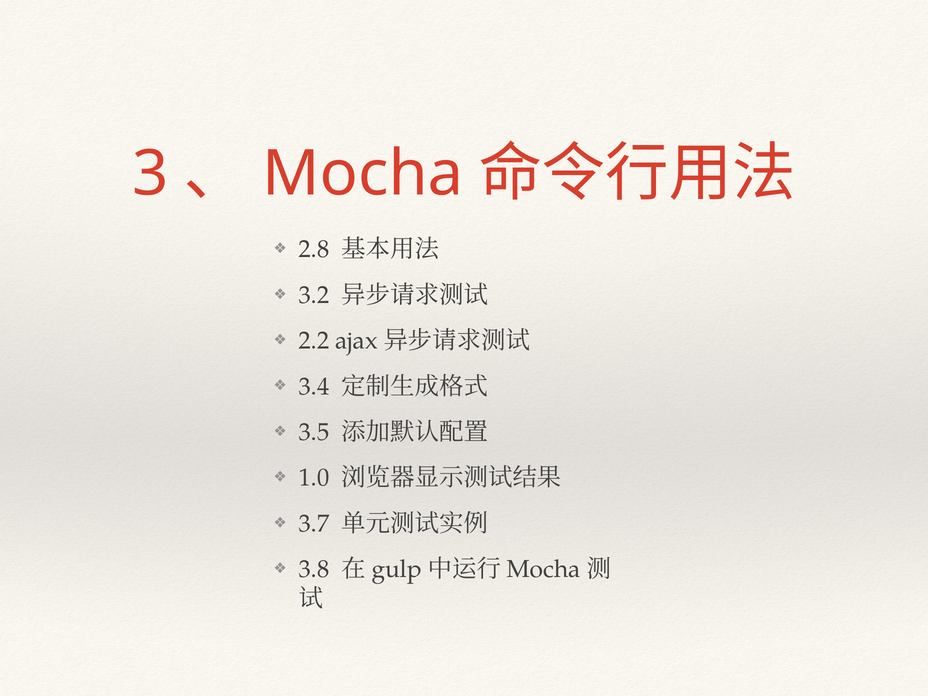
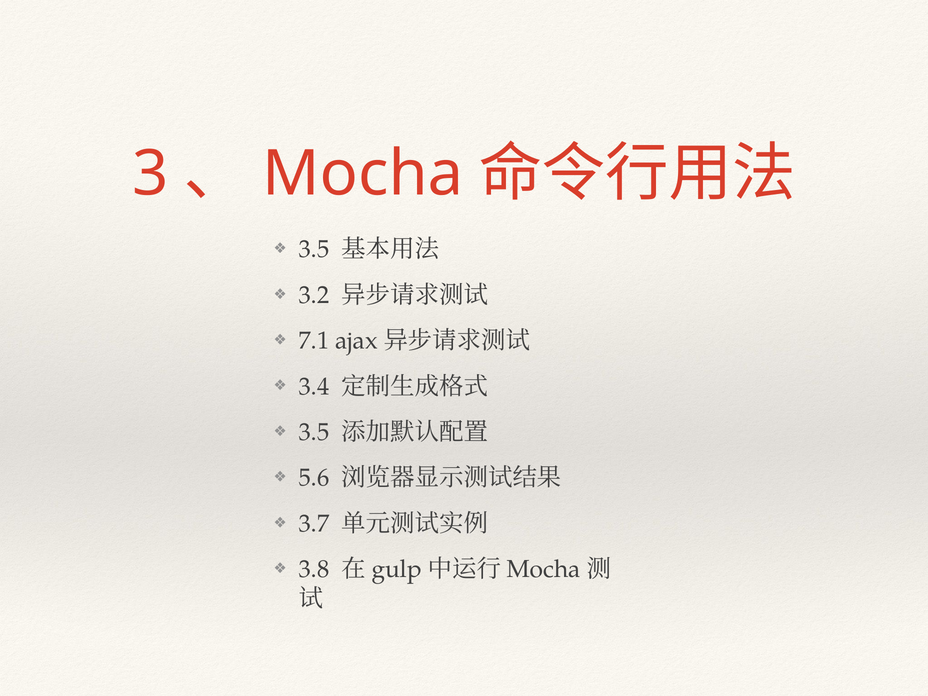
2.8: 2.8 -> 3.5 (314, 249)
2.2: 2.2 -> 7.1 (314, 341)
1.0: 1.0 -> 5.6 (314, 478)
